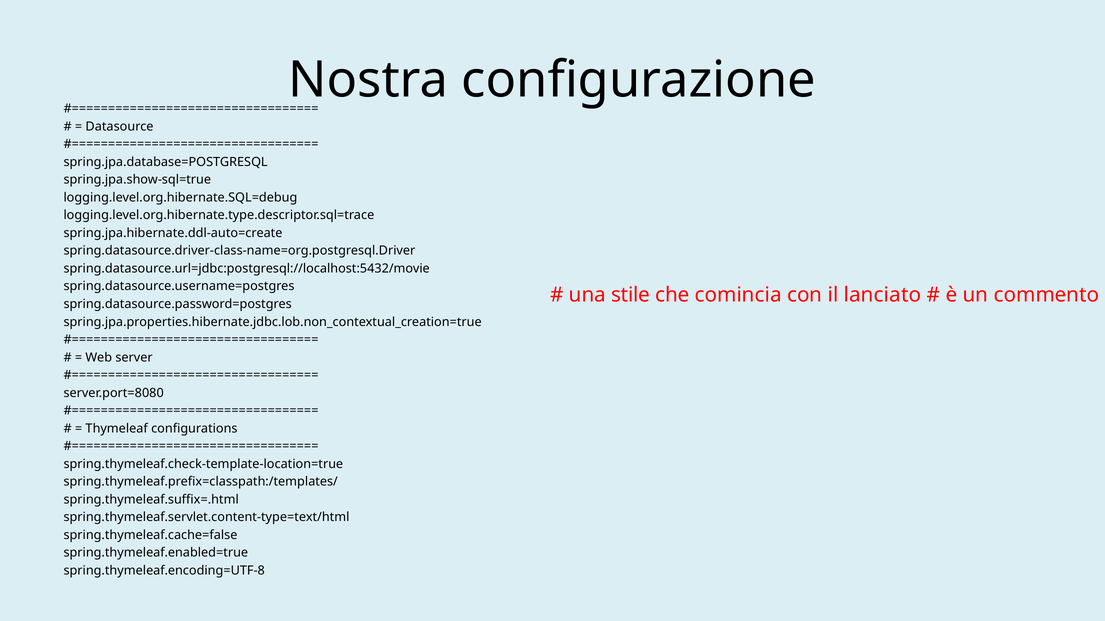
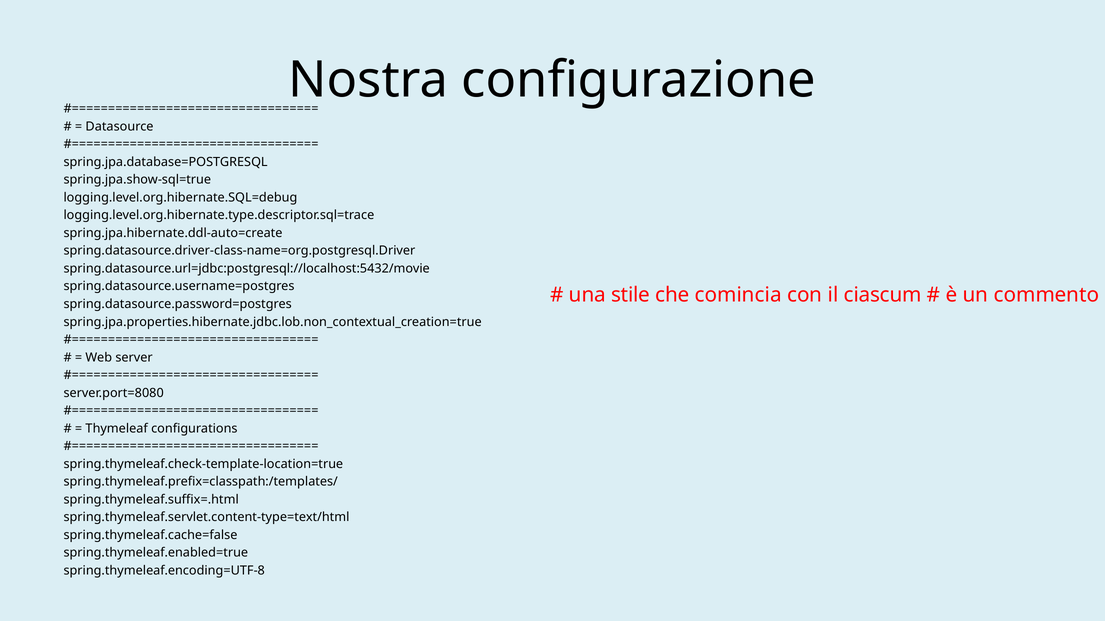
lanciato: lanciato -> ciascum (883, 295)
